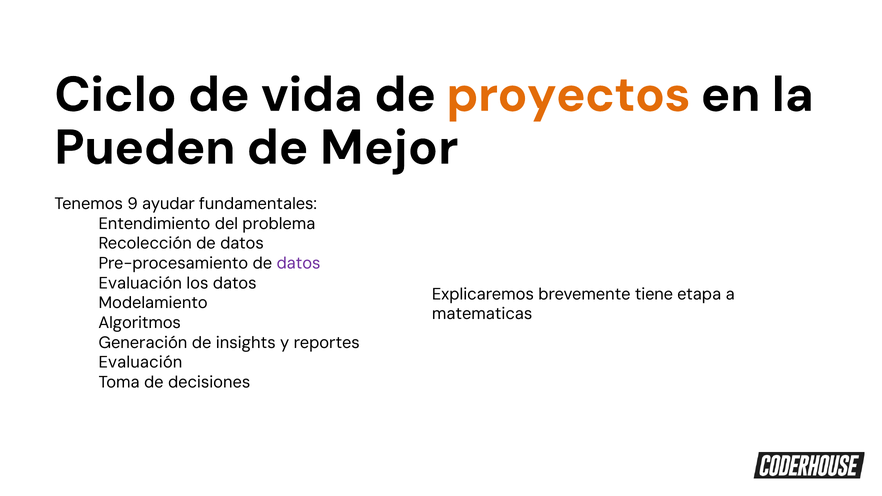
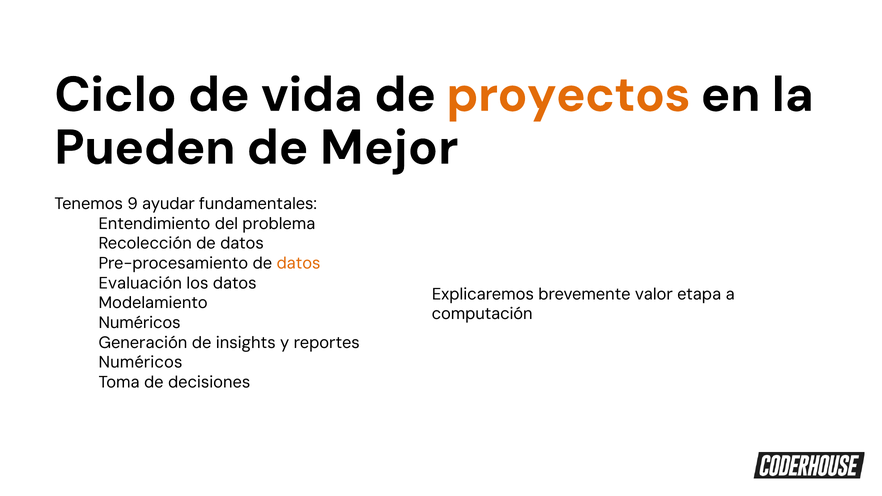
datos colour: purple -> orange (299, 263)
tiene: tiene -> valor (654, 294)
matematicas: matematicas -> computación (482, 314)
Algoritmos: Algoritmos -> Numéricos (140, 323)
Evaluación: Evaluación -> Numéricos (140, 363)
